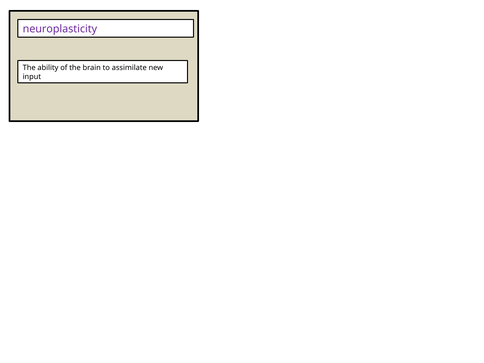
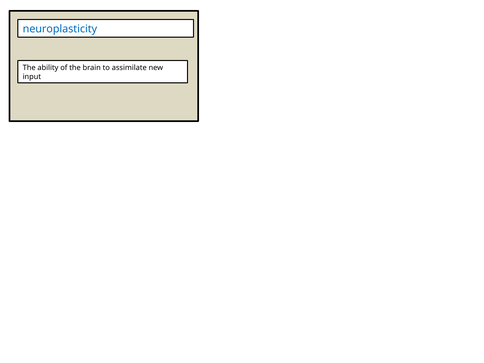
neuroplasticity colour: purple -> blue (60, 29)
